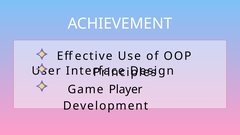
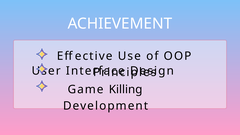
Player: Player -> Killing (126, 90)
